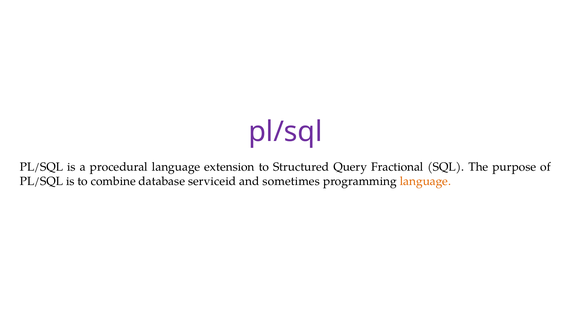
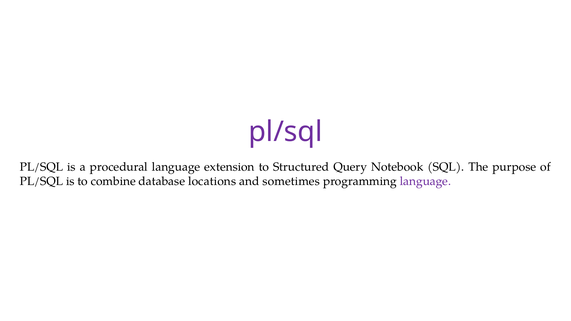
Fractional: Fractional -> Notebook (397, 167)
serviceid: serviceid -> locations (212, 181)
language colour: orange -> purple (425, 181)
